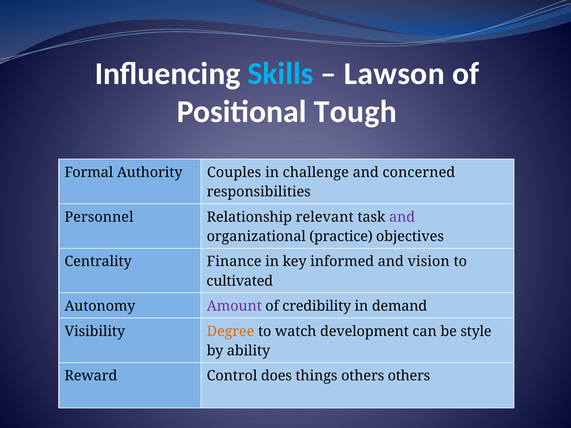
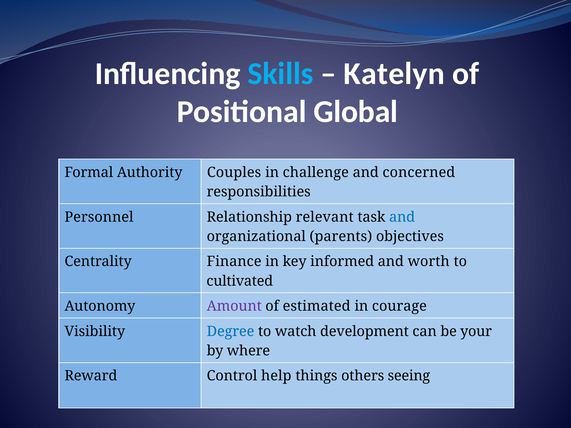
Lawson: Lawson -> Katelyn (394, 74)
Tough: Tough -> Global (356, 112)
and colour: purple -> blue (402, 217)
practice: practice -> parents (341, 237)
vision: vision -> worth (429, 262)
credibility: credibility -> estimated (317, 306)
demand: demand -> courage (399, 306)
Degree colour: orange -> blue (231, 332)
style: style -> your (476, 332)
ability: ability -> where (248, 351)
does: does -> help (276, 376)
others others: others -> seeing (409, 376)
